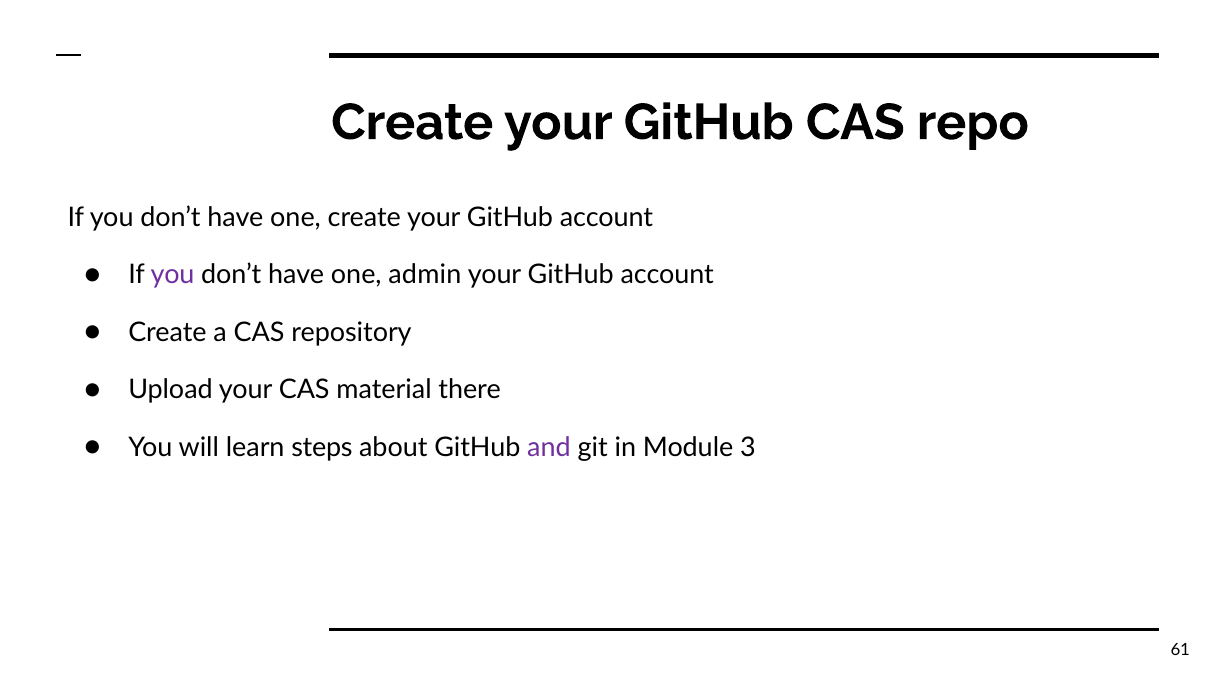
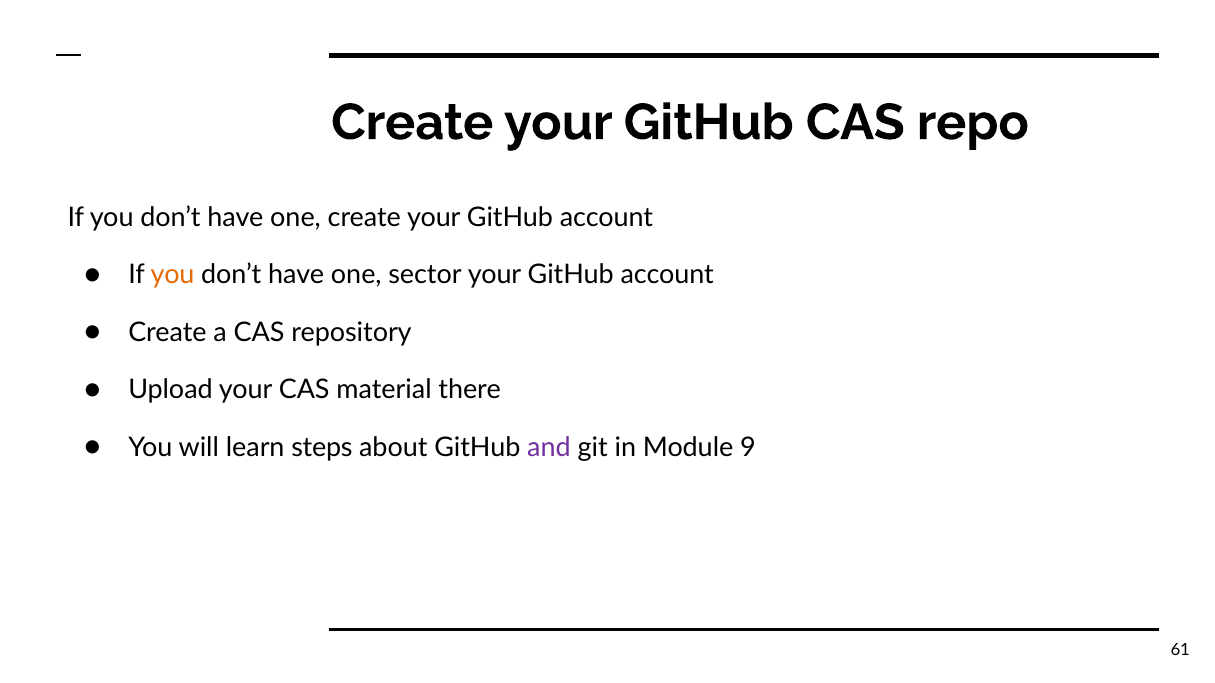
you colour: purple -> orange (173, 275)
admin: admin -> sector (425, 275)
3: 3 -> 9 (748, 448)
